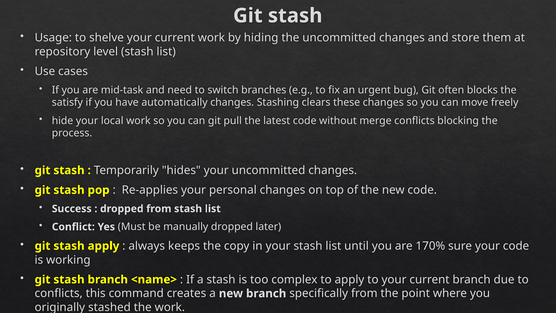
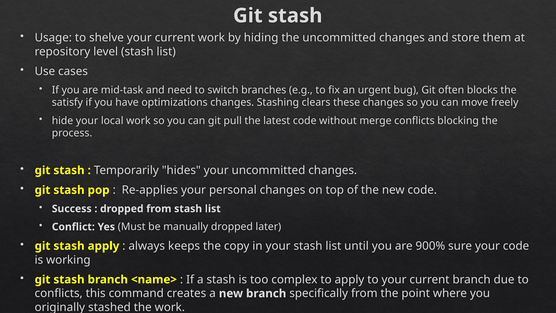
automatically: automatically -> optimizations (175, 102)
170%: 170% -> 900% (430, 246)
